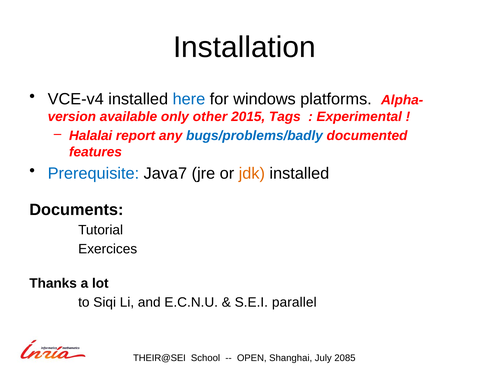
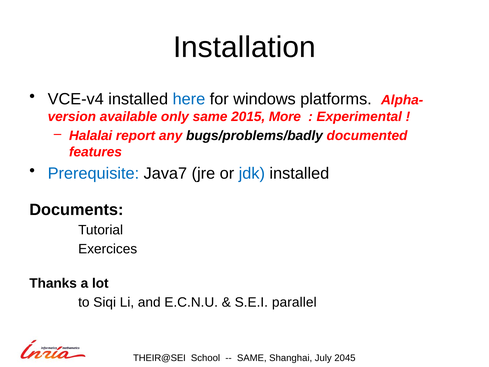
only other: other -> same (210, 117)
Tags: Tags -> More (285, 117)
bugs/problems/badly colour: blue -> black (254, 136)
jdk colour: orange -> blue (252, 173)
OPEN: OPEN -> SAME (252, 358)
2085: 2085 -> 2045 (345, 358)
